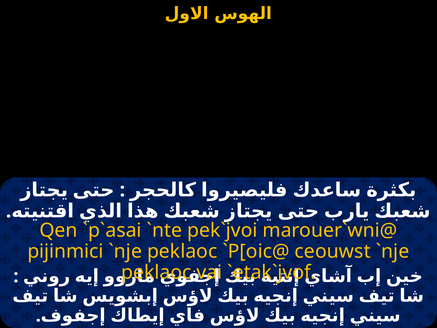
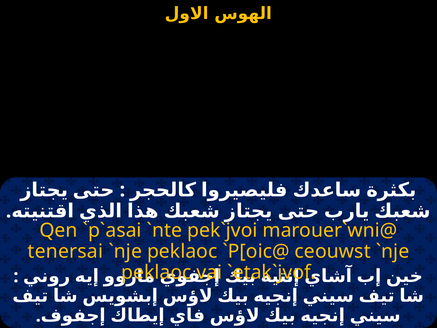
pijinmici: pijinmici -> tenersai (65, 251)
